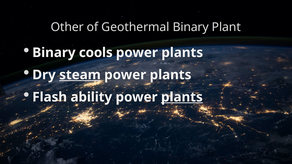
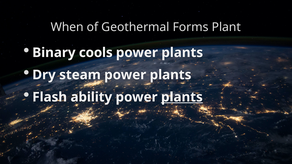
Other: Other -> When (67, 27)
Geothermal Binary: Binary -> Forms (191, 27)
steam underline: present -> none (80, 75)
